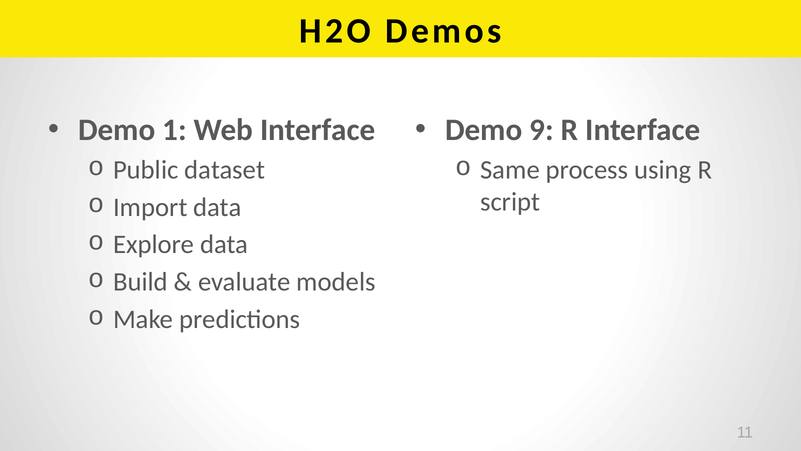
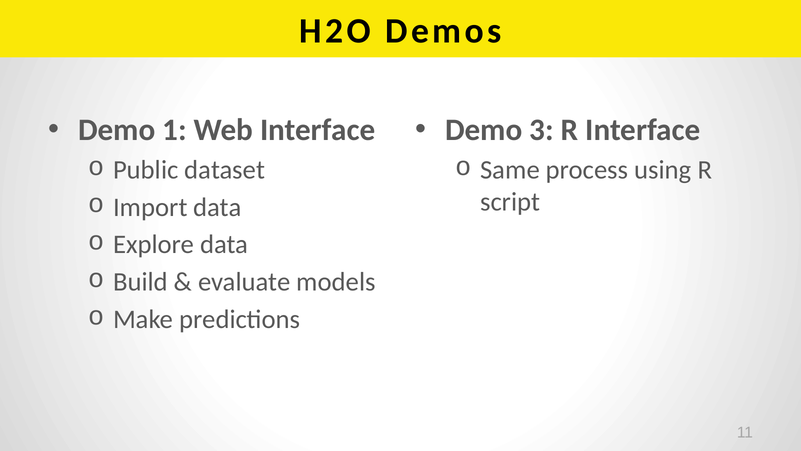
9: 9 -> 3 (542, 130)
